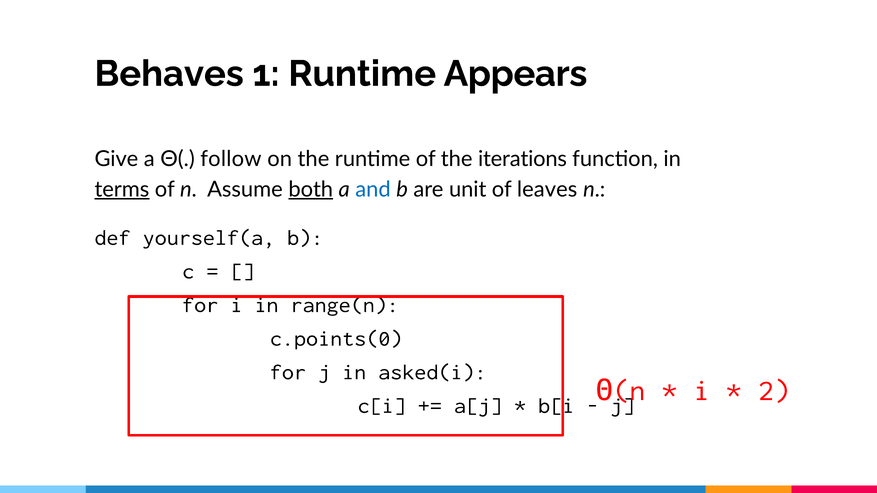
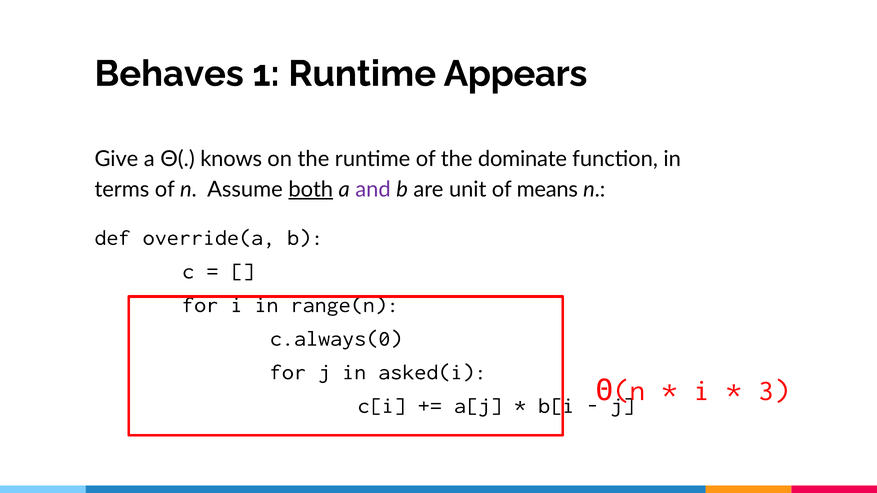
follow: follow -> knows (231, 159)
iterations: iterations -> dominate (522, 159)
terms underline: present -> none (122, 189)
and colour: blue -> purple (373, 189)
leaves: leaves -> means (547, 189)
yourself(a: yourself(a -> override(a (209, 238)
c.points(0: c.points(0 -> c.always(0 (336, 339)
2: 2 -> 3 (774, 391)
